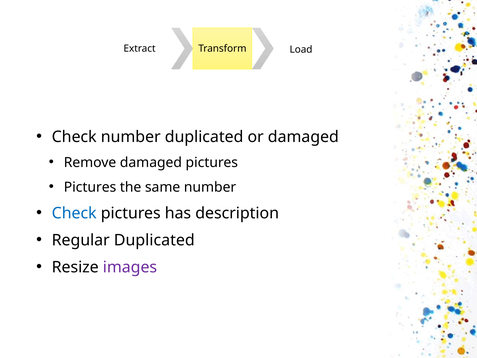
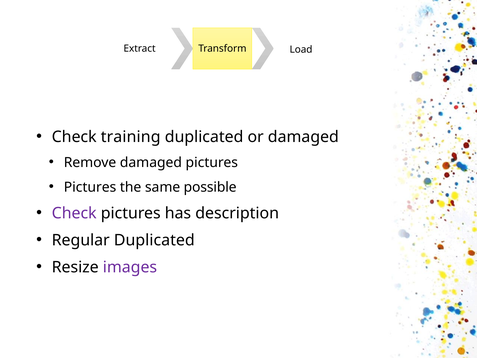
Check number: number -> training (131, 137)
same number: number -> possible (210, 187)
Check colour: blue -> purple (74, 213)
